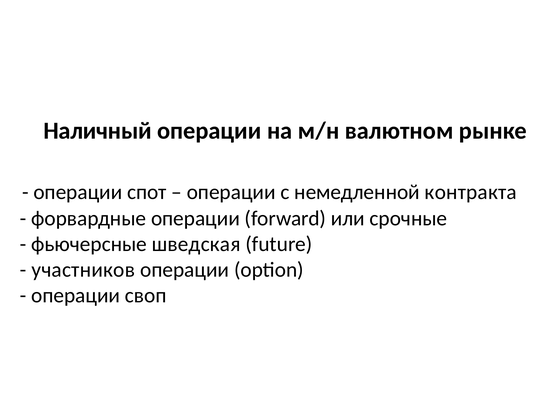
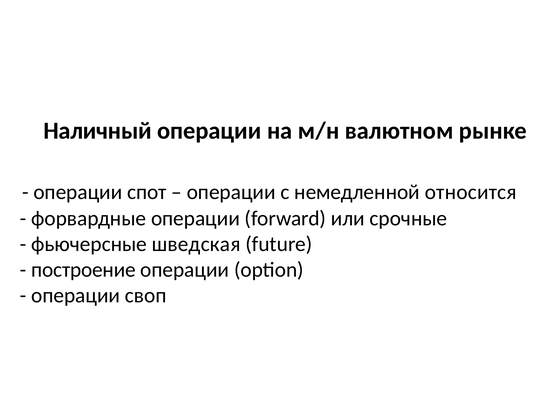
контракта: контракта -> относится (471, 192)
участников: участников -> построение (83, 270)
